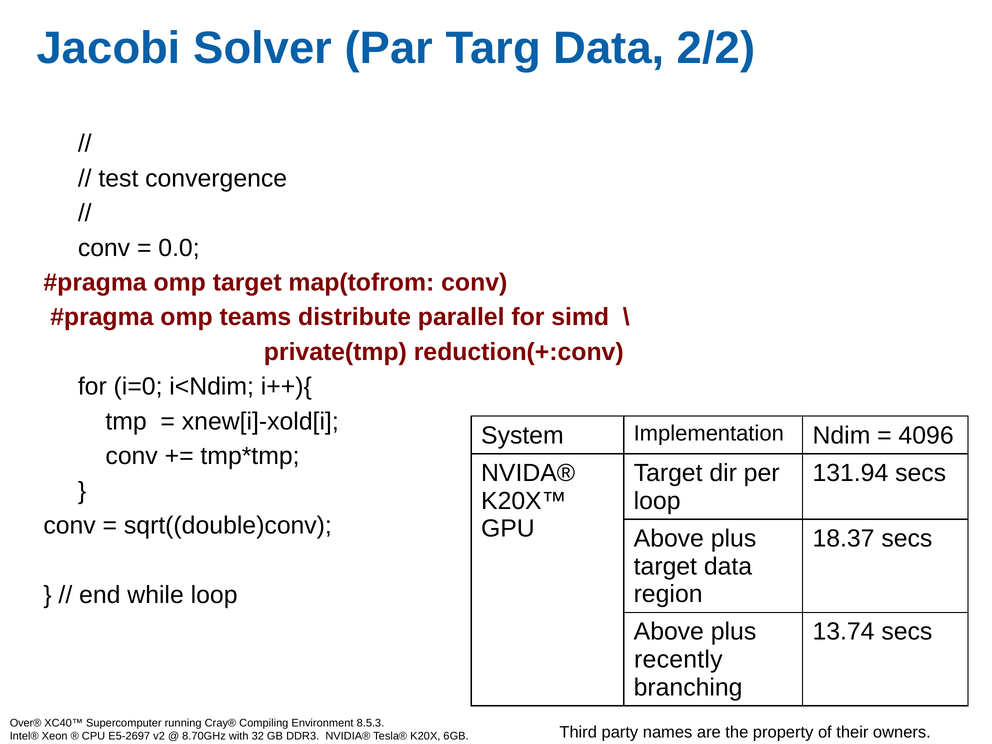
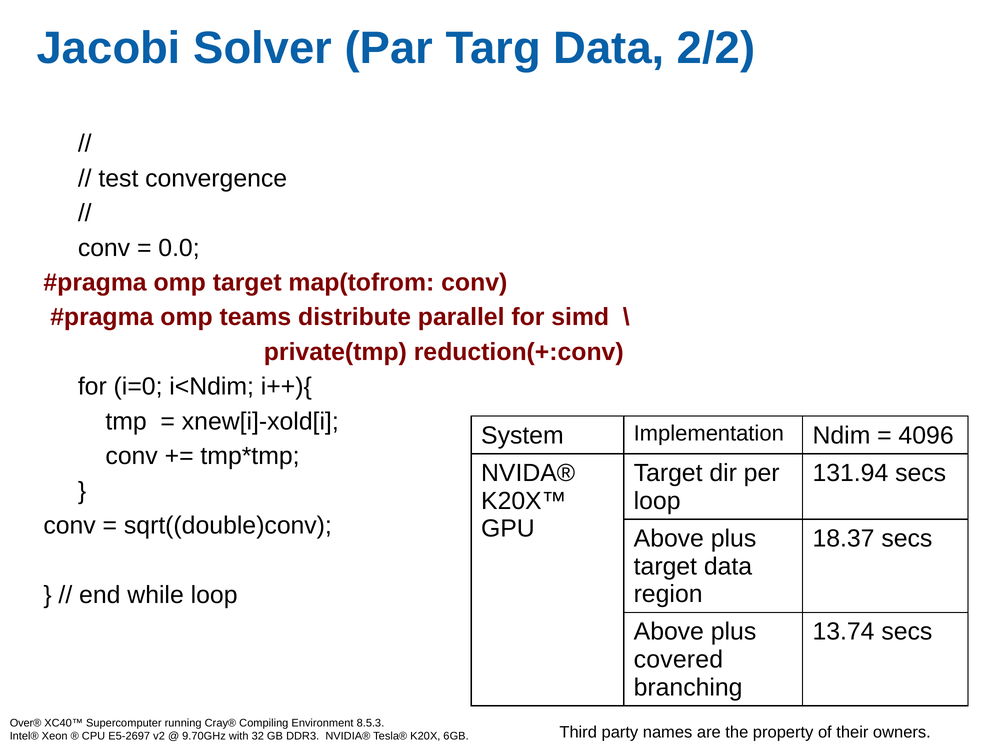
recently: recently -> covered (678, 660)
8.70GHz: 8.70GHz -> 9.70GHz (204, 736)
